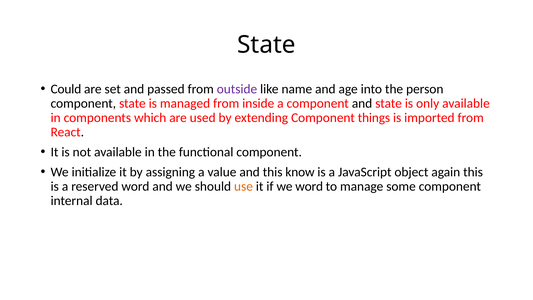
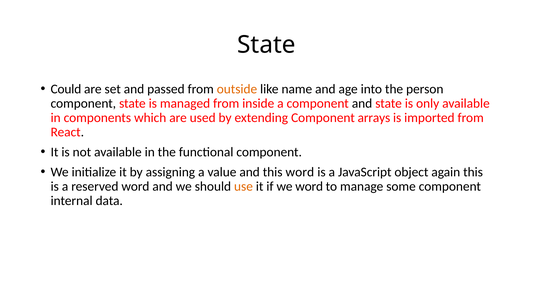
outside colour: purple -> orange (237, 89)
things: things -> arrays (374, 118)
this know: know -> word (300, 172)
